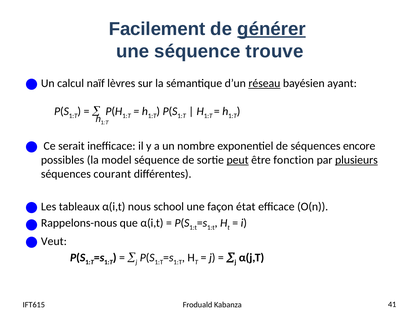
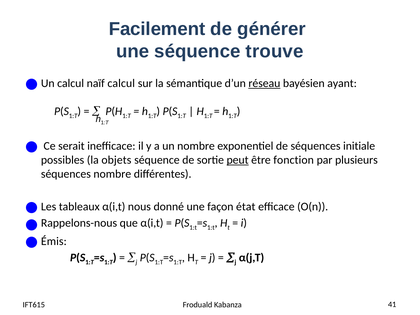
générer underline: present -> none (272, 29)
naïf lèvres: lèvres -> calcul (121, 83)
encore: encore -> initiale (359, 146)
model: model -> objets (116, 160)
plusieurs underline: present -> none (356, 160)
séquences courant: courant -> nombre (112, 174)
school: school -> donné (169, 207)
Veut: Veut -> Émis (54, 241)
